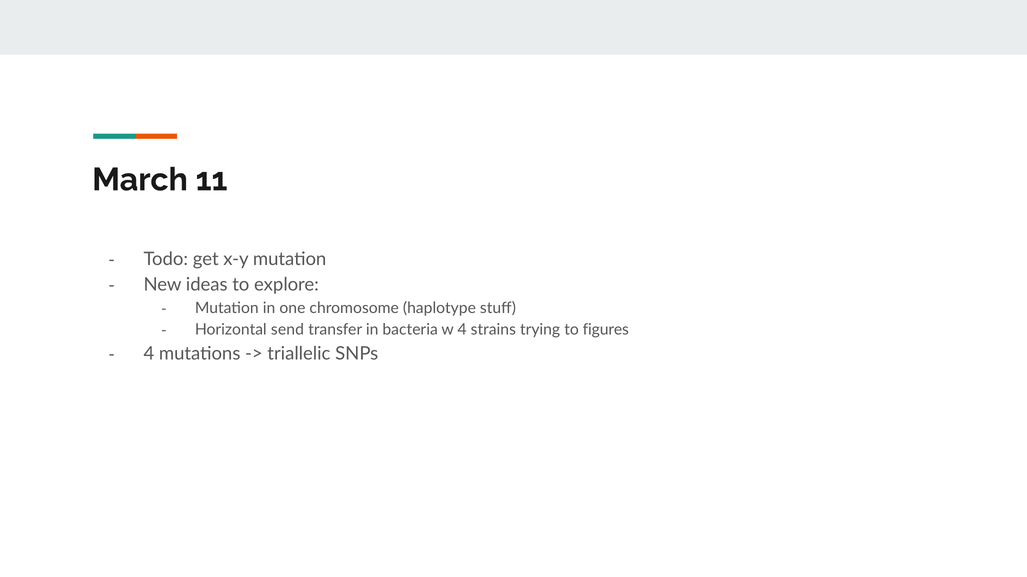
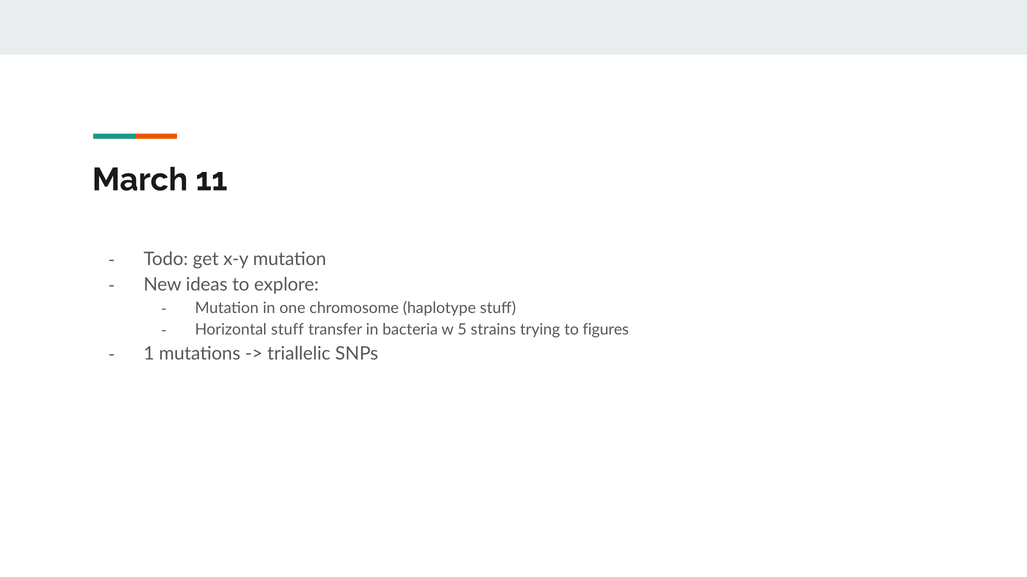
Horizontal send: send -> stuff (287, 330)
w 4: 4 -> 5 (462, 330)
4: 4 -> 1 (149, 354)
